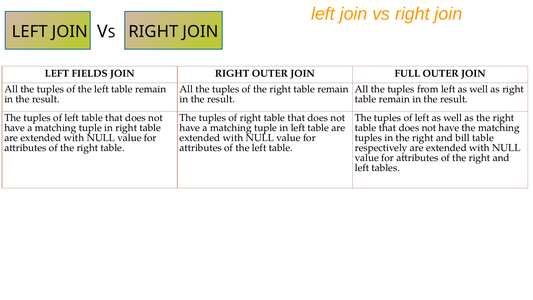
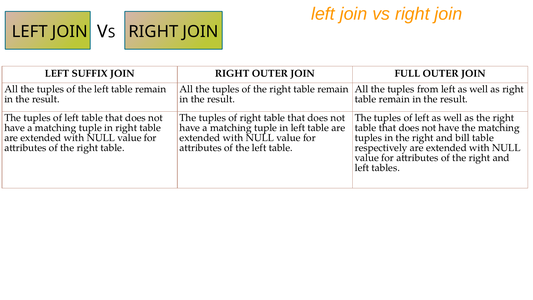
FIELDS: FIELDS -> SUFFIX (90, 73)
